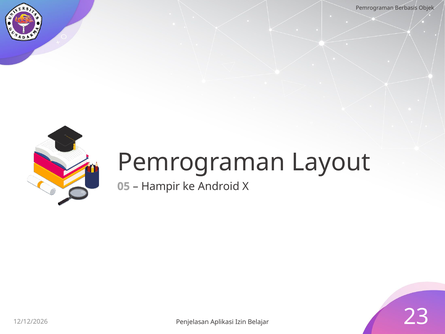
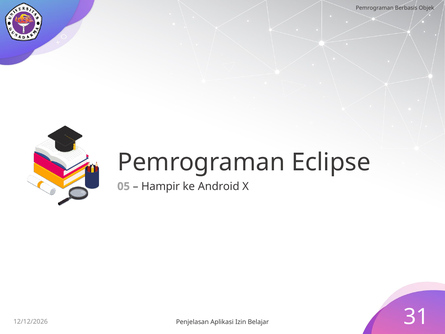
Layout: Layout -> Eclipse (331, 162)
23: 23 -> 31 (416, 317)
